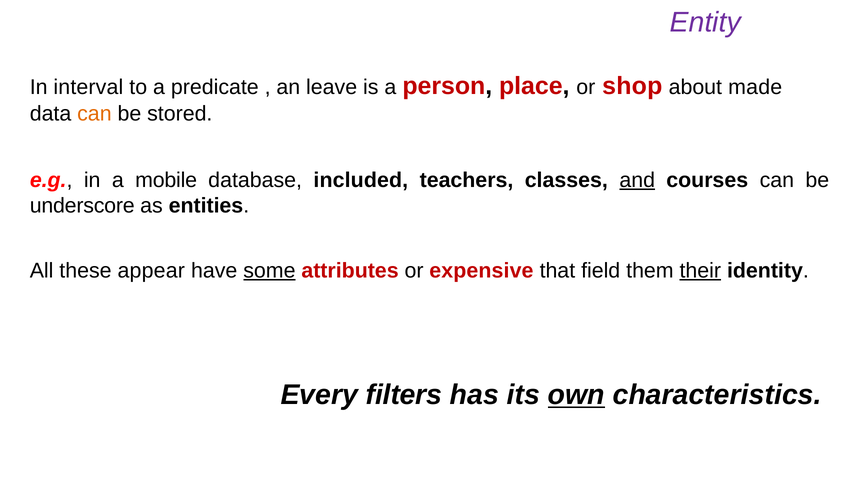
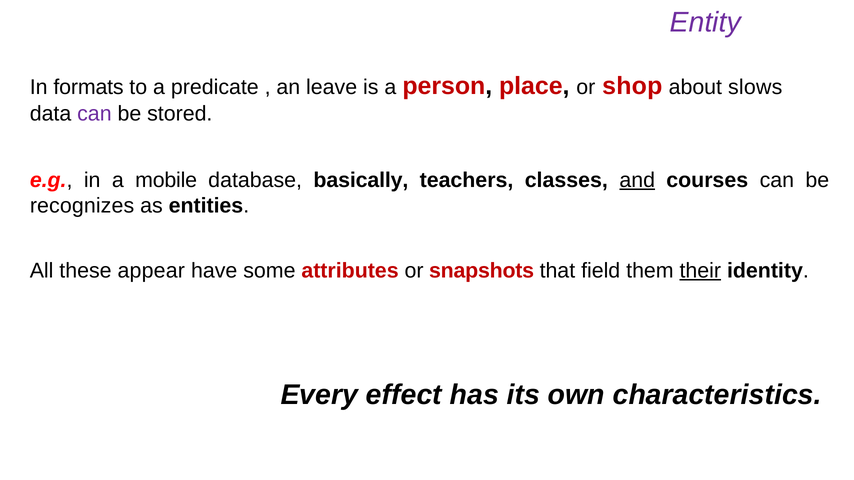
interval: interval -> formats (89, 87)
made: made -> slows (755, 87)
can colour: orange -> purple (94, 114)
included: included -> basically (361, 180)
underscore: underscore -> recognizes (82, 206)
some underline: present -> none (269, 271)
expensive: expensive -> snapshots (482, 271)
filters: filters -> effect (404, 395)
own underline: present -> none (576, 395)
